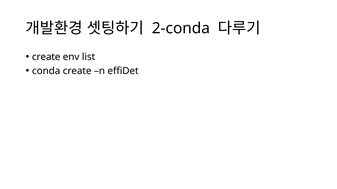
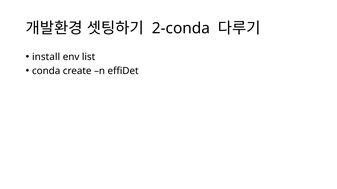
create: create -> install (46, 57)
